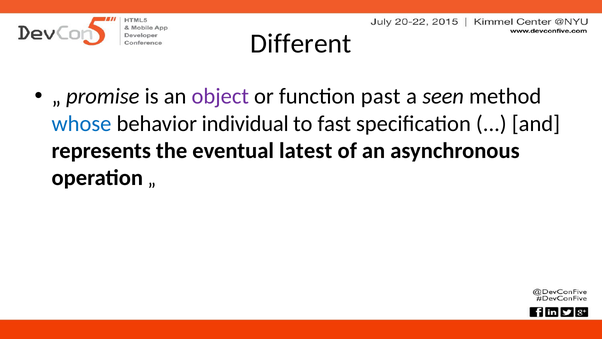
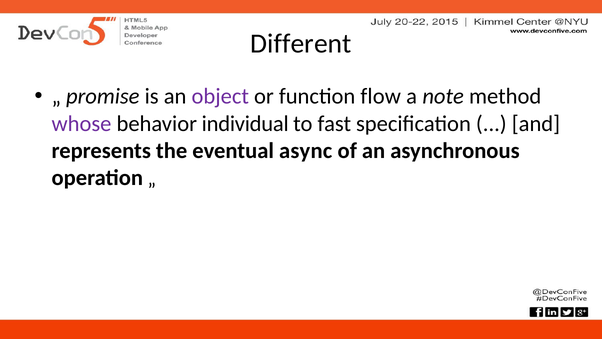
past: past -> flow (381, 96)
seen: seen -> note (443, 96)
whose colour: blue -> purple (81, 123)
latest: latest -> async (306, 151)
